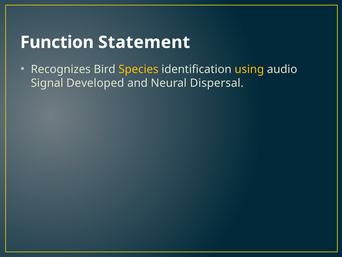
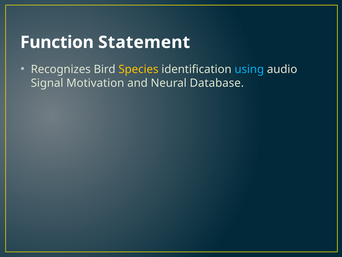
using colour: yellow -> light blue (249, 69)
Developed: Developed -> Motivation (95, 83)
Dispersal: Dispersal -> Database (217, 83)
